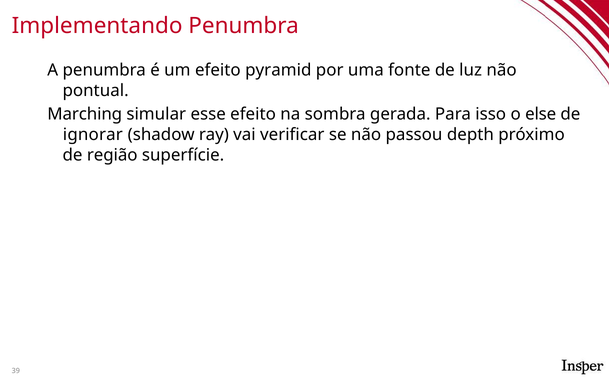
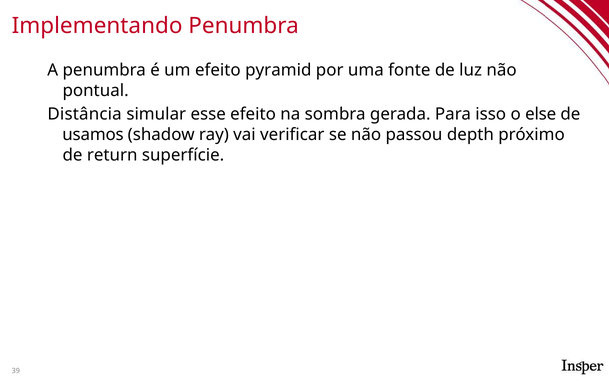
Marching: Marching -> Distância (85, 114)
ignorar: ignorar -> usamos (93, 135)
região: região -> return (112, 155)
